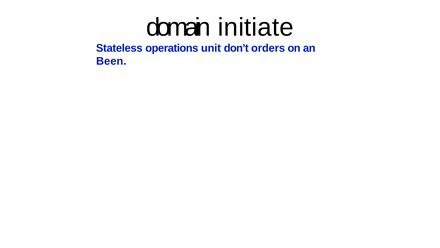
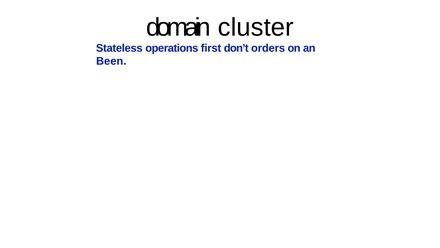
initiate: initiate -> cluster (256, 27)
unit: unit -> first (211, 48)
